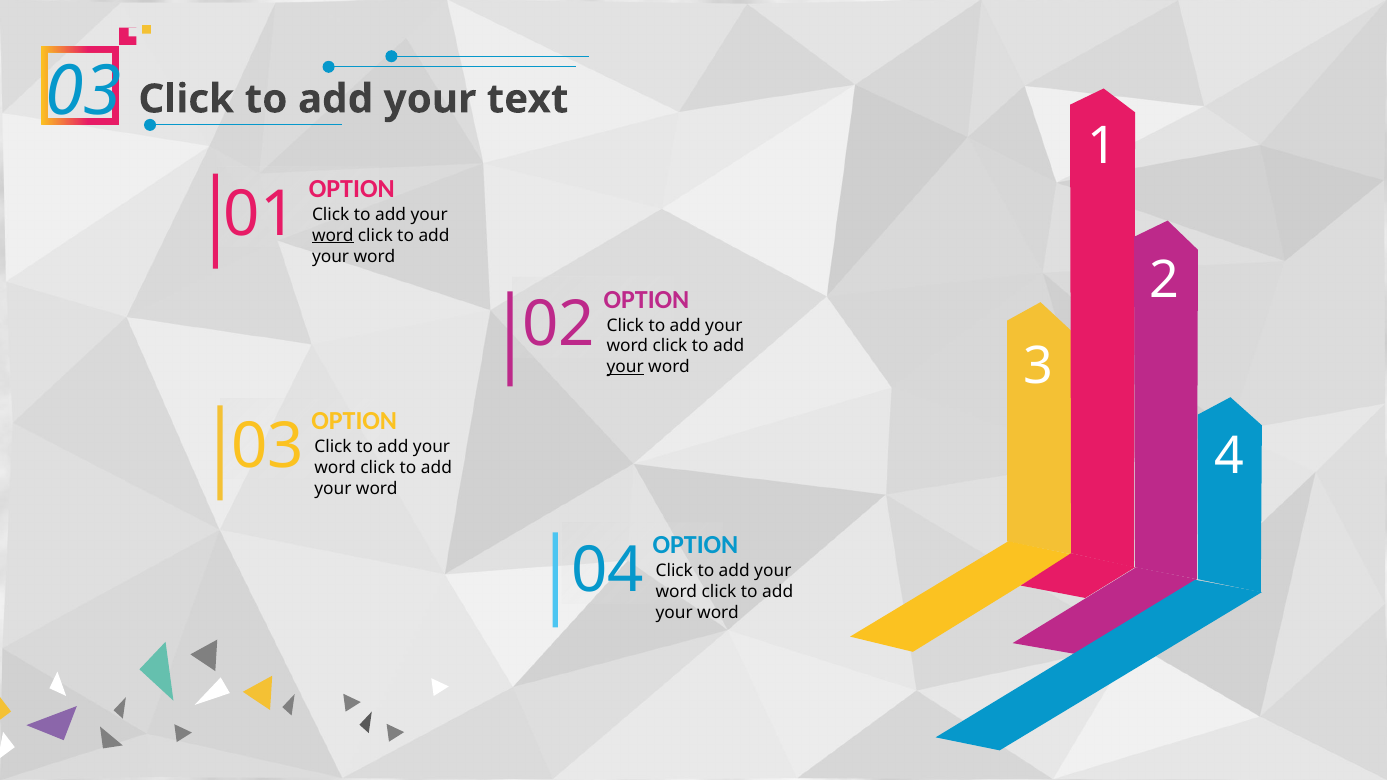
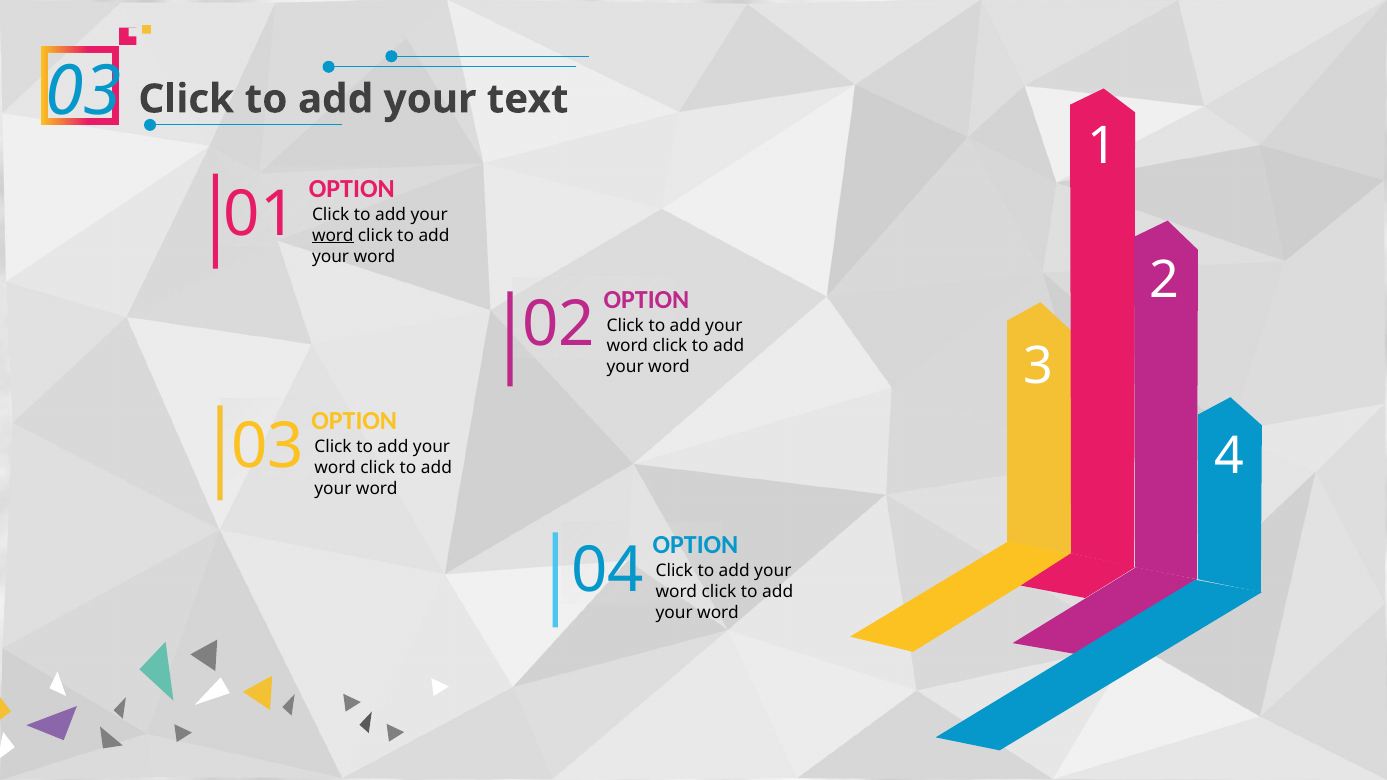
your underline: present -> none (625, 367)
